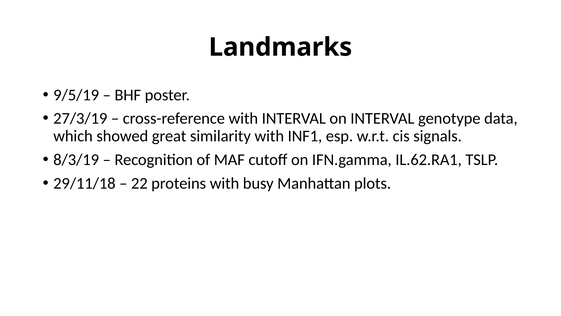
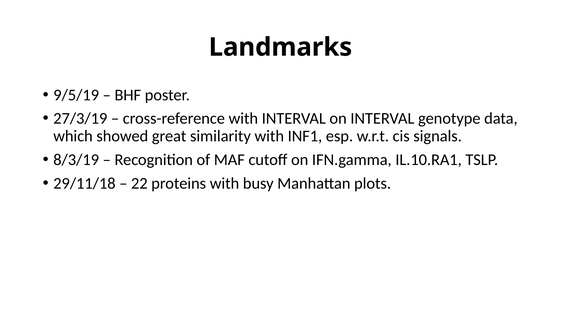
IL.62.RA1: IL.62.RA1 -> IL.10.RA1 (429, 160)
